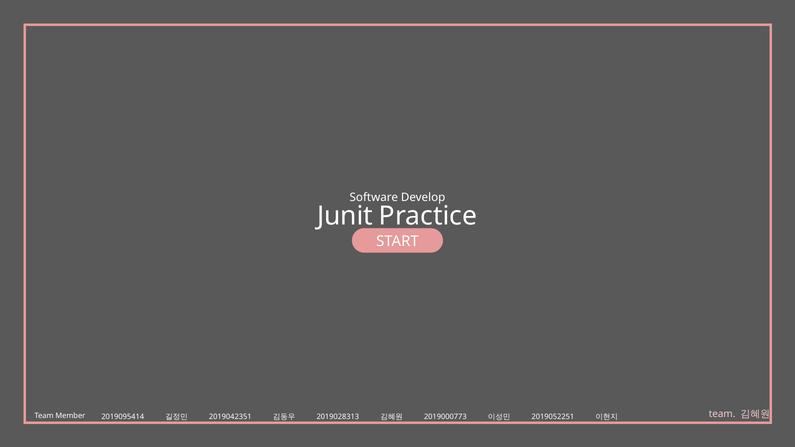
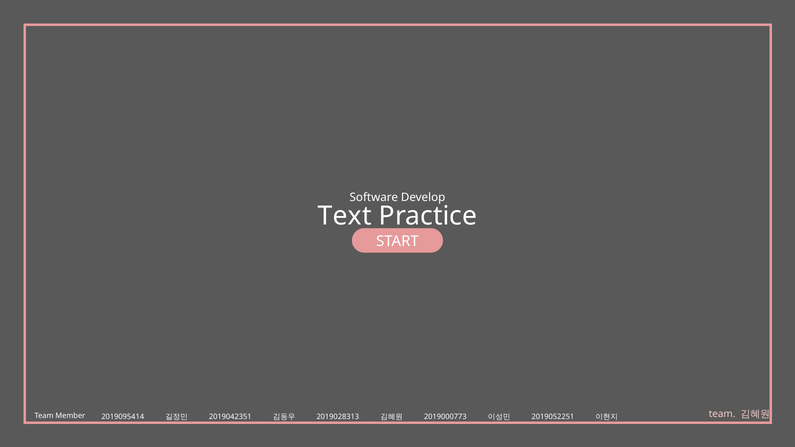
Junit: Junit -> Text (345, 216)
